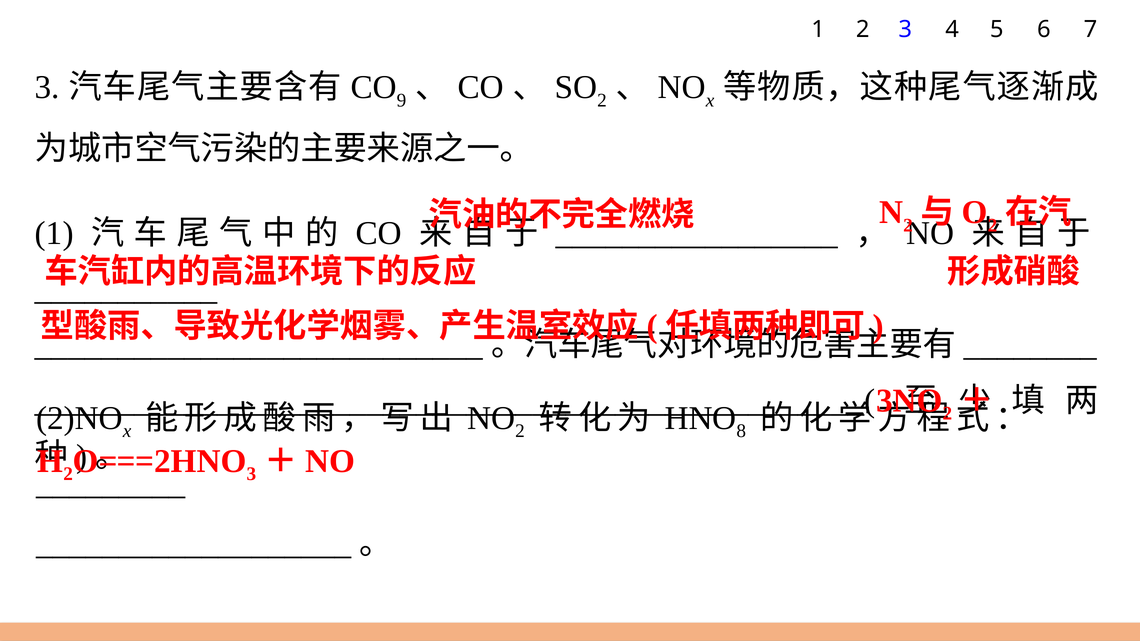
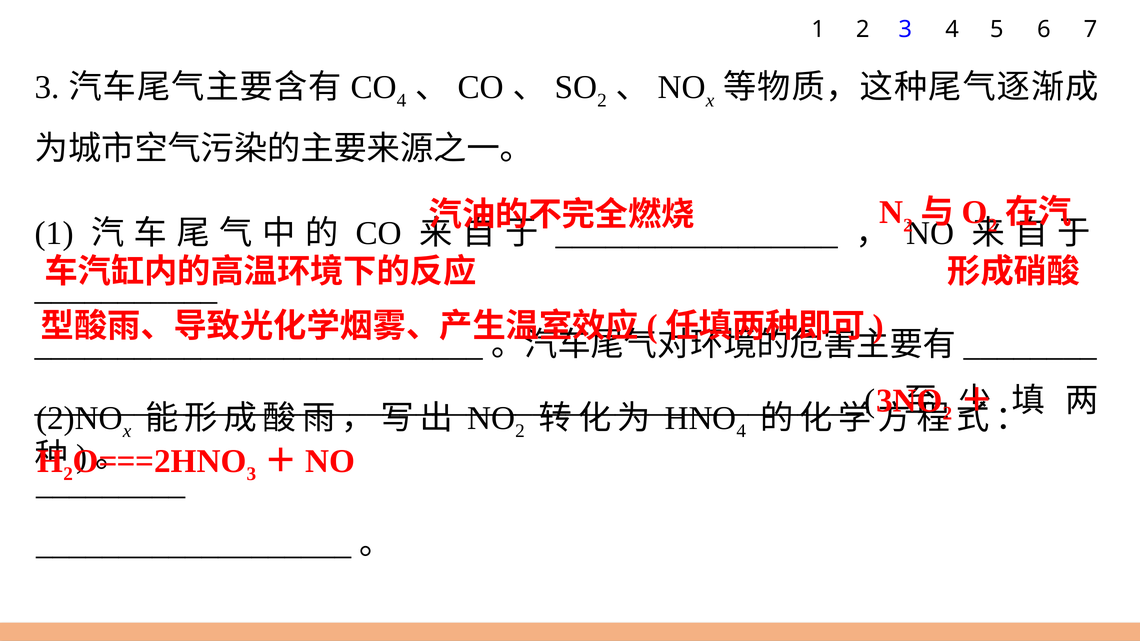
9: 9 -> 4 (402, 100)
8: 8 -> 4 (741, 431)
